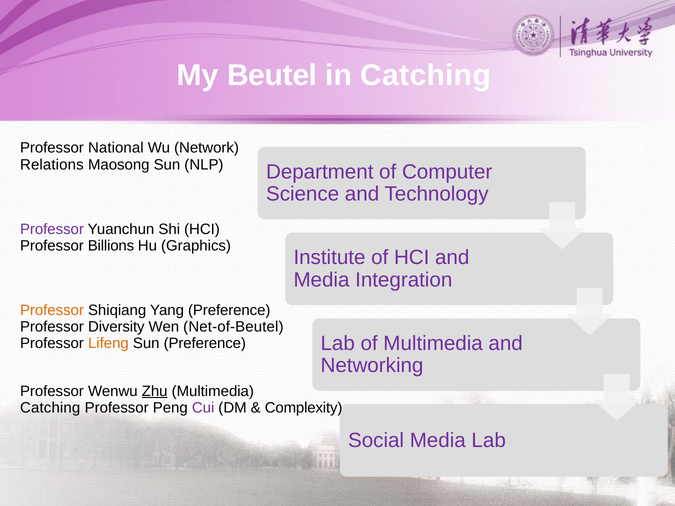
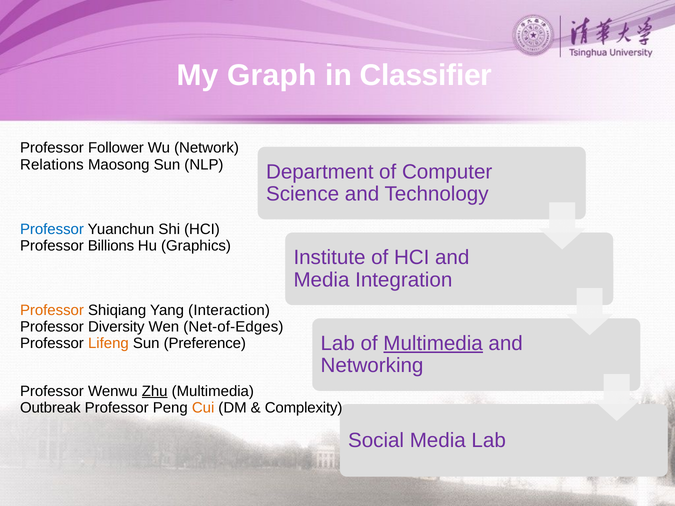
Beutel: Beutel -> Graph (272, 76)
in Catching: Catching -> Classifier (426, 76)
National: National -> Follower (116, 148)
Professor colour: purple -> blue (52, 229)
Yang Preference: Preference -> Interaction (229, 310)
Net-of-Beutel: Net-of-Beutel -> Net-of-Edges (233, 327)
Multimedia underline: none -> present (433, 344)
Catching: Catching -> Outbreak (50, 408)
Cui colour: purple -> orange (203, 408)
